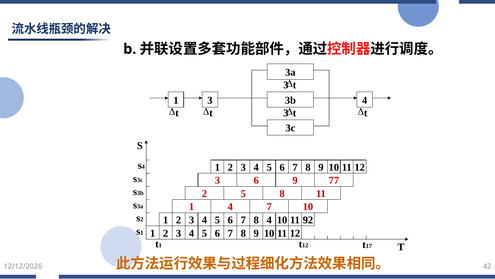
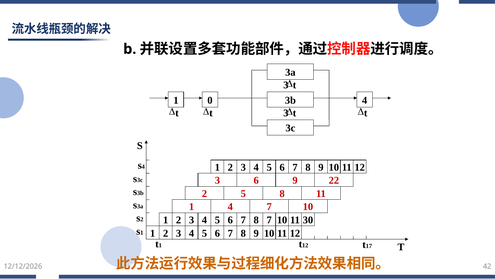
1 3: 3 -> 0 (210, 100)
77: 77 -> 22 (334, 180)
5 4: 4 -> 7 (269, 220)
92: 92 -> 30 (308, 220)
